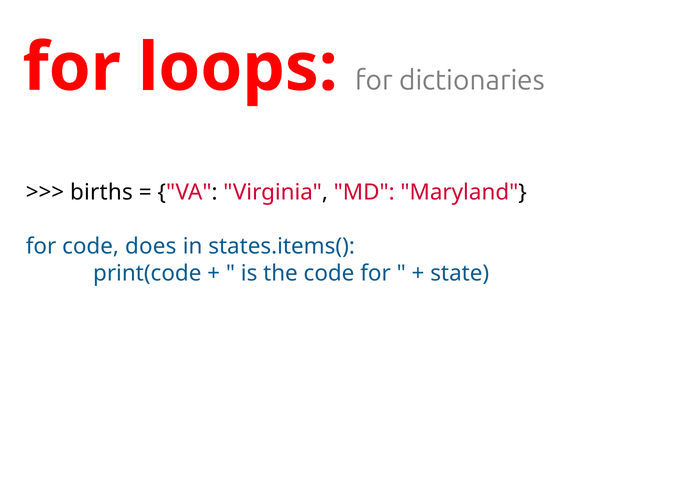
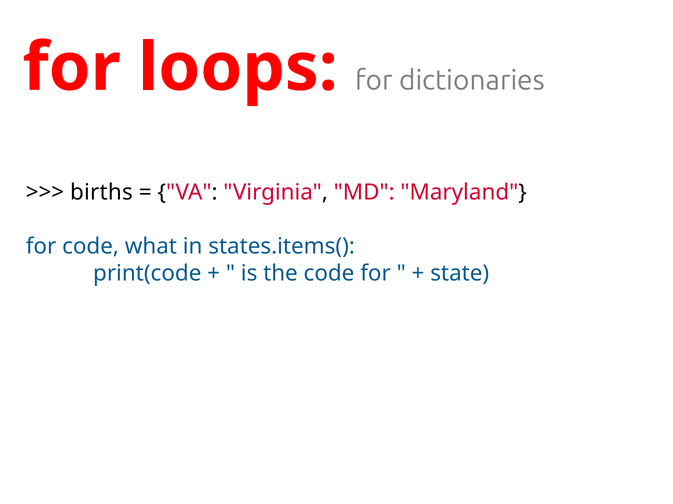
does: does -> what (151, 247)
